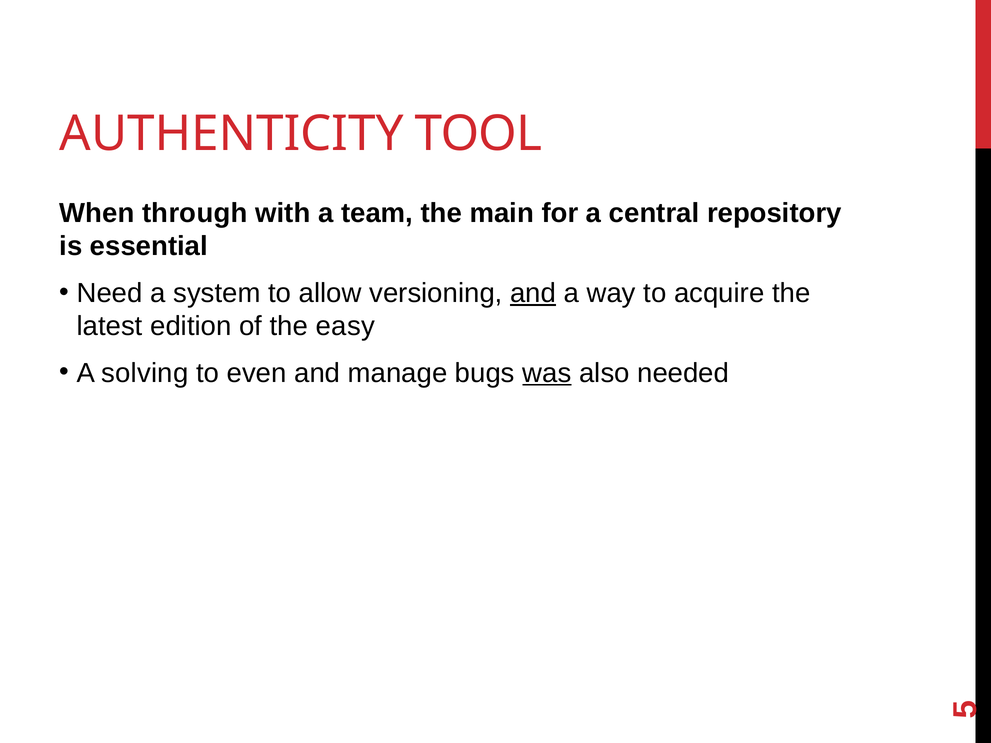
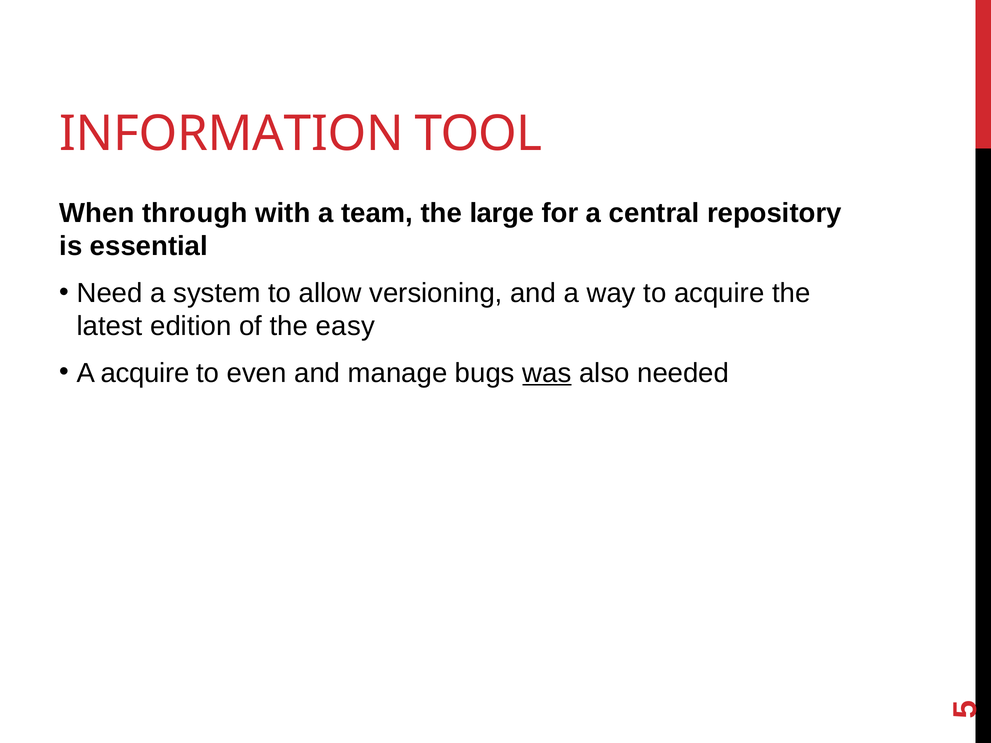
AUTHENTICITY: AUTHENTICITY -> INFORMATION (232, 134)
main: main -> large (502, 213)
and underline: present -> none (533, 293)
A solving: solving -> acquire (145, 373)
